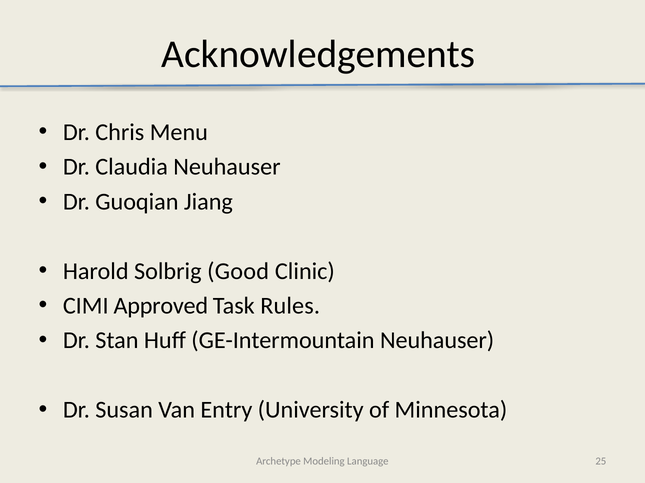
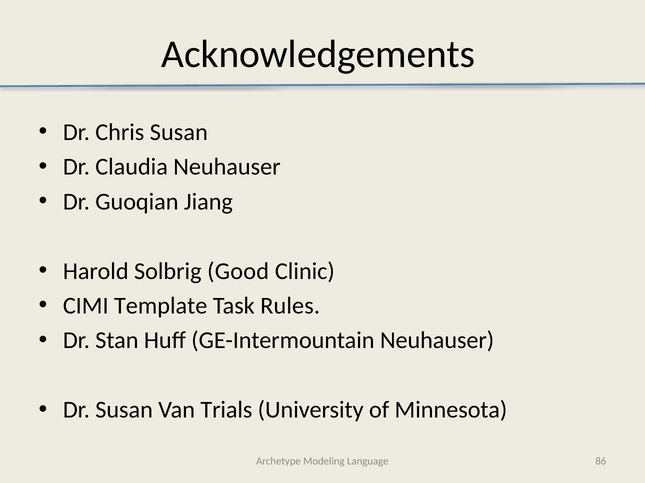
Chris Menu: Menu -> Susan (179, 132)
Approved: Approved -> Template (161, 306)
Entry: Entry -> Trials (226, 411)
25: 25 -> 86 (601, 462)
